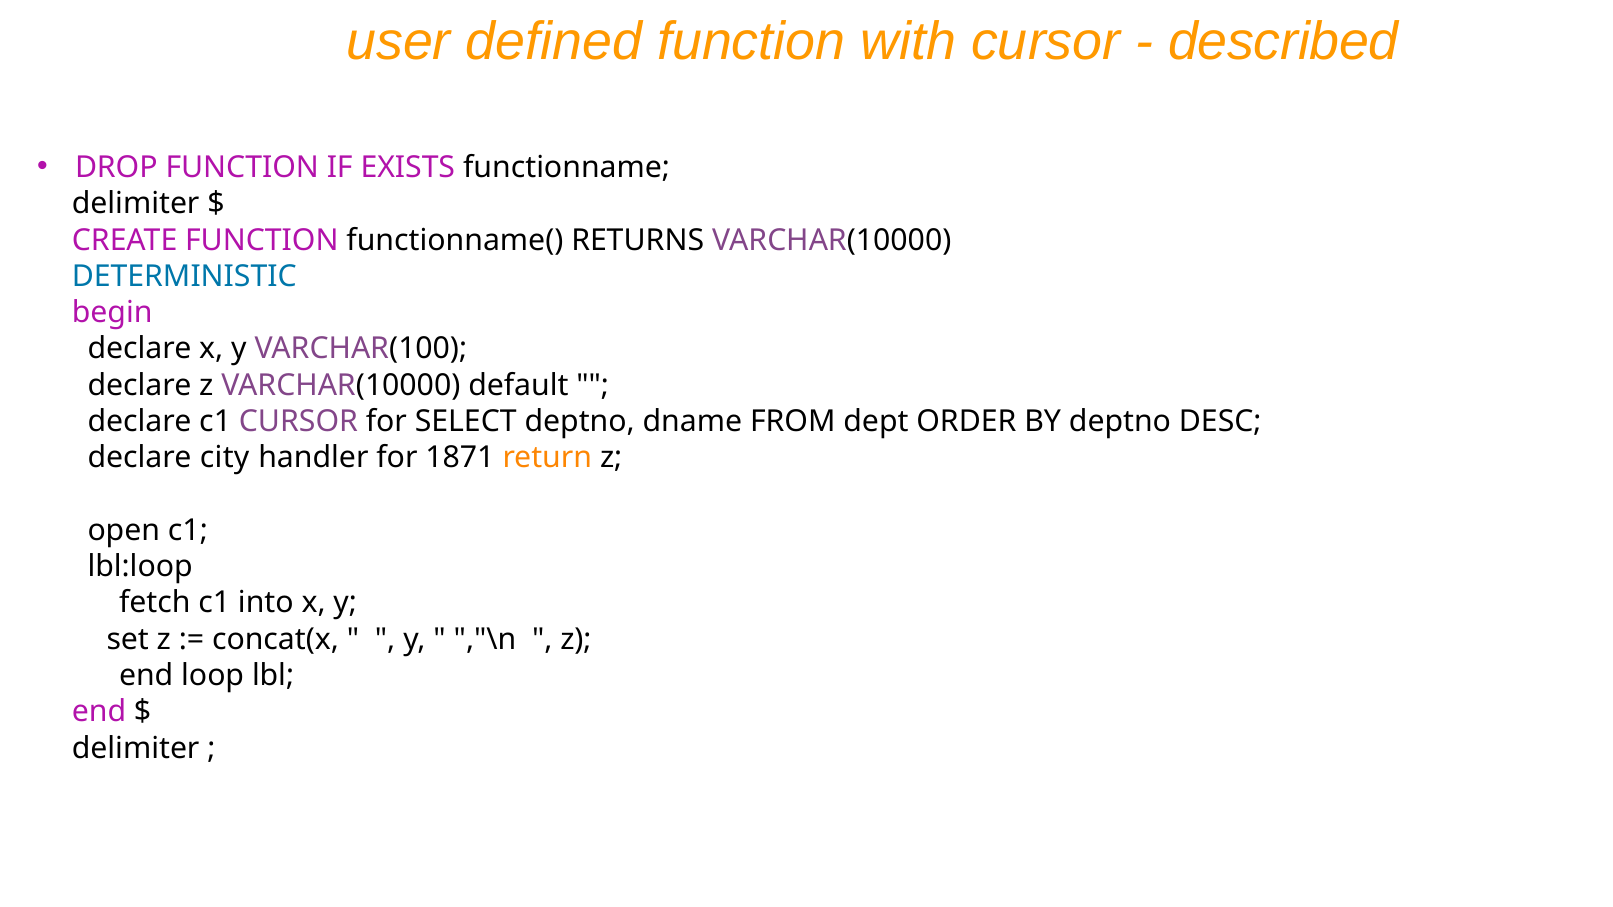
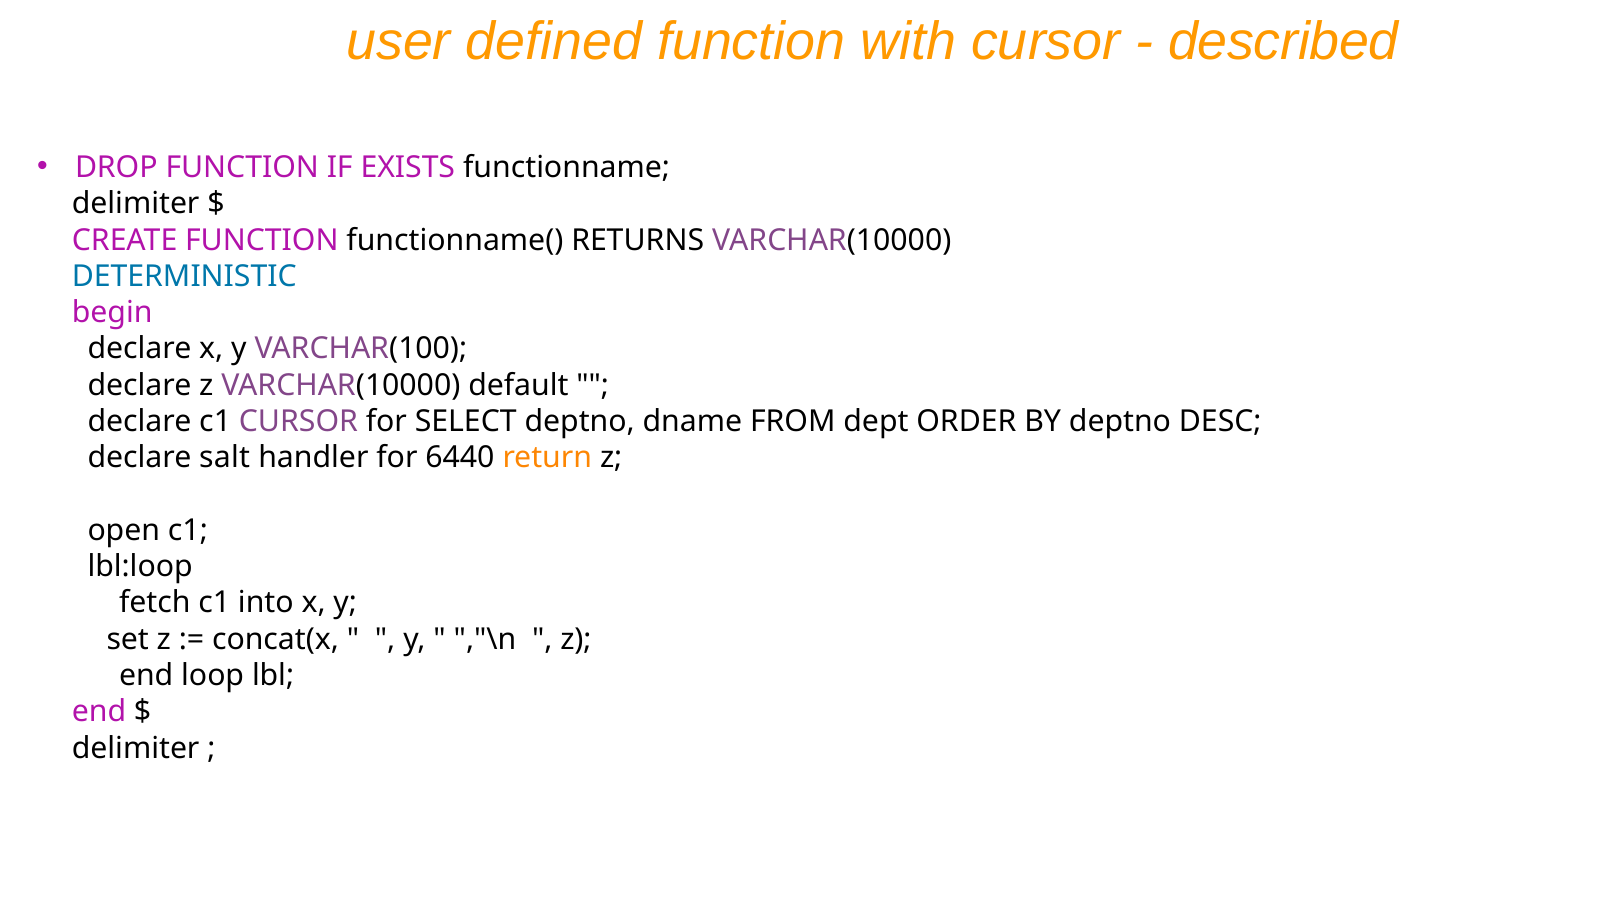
city: city -> salt (225, 458)
1871: 1871 -> 6440 (460, 458)
